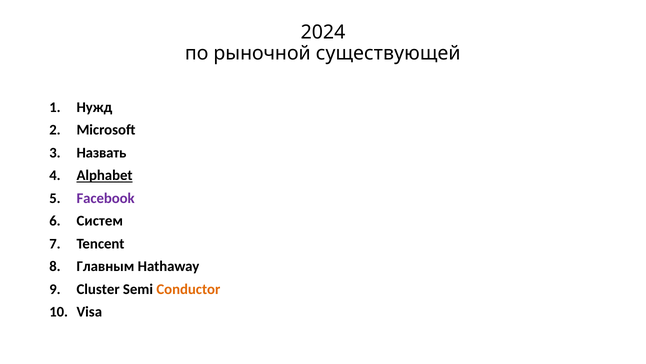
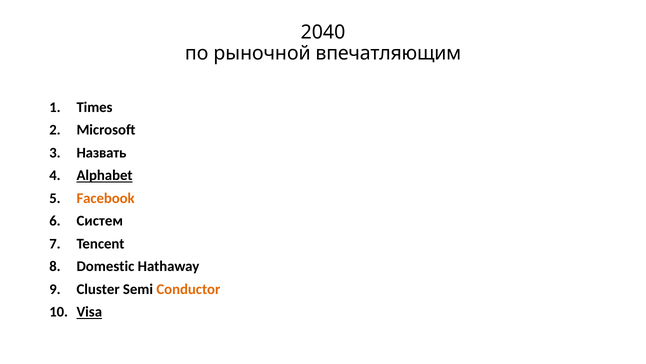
2024: 2024 -> 2040 (323, 32)
существующей: существующей -> впечатляющим (388, 53)
Нужд: Нужд -> Times (94, 107)
Facebook colour: purple -> orange (106, 198)
Главным: Главным -> Domestic (105, 266)
Visa underline: none -> present (89, 312)
